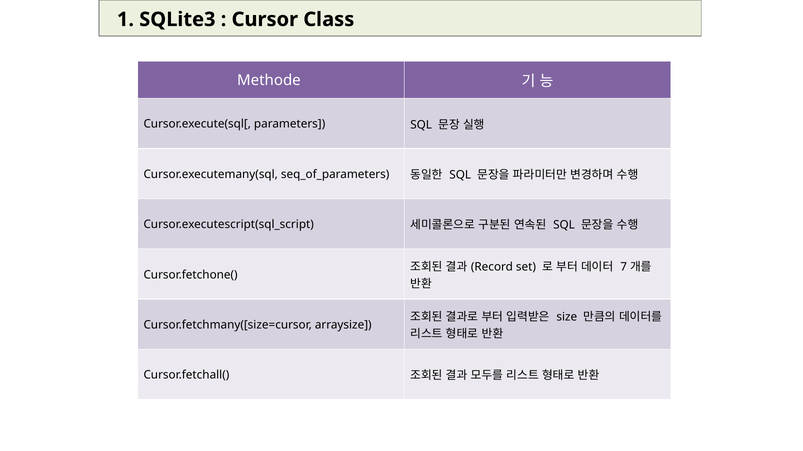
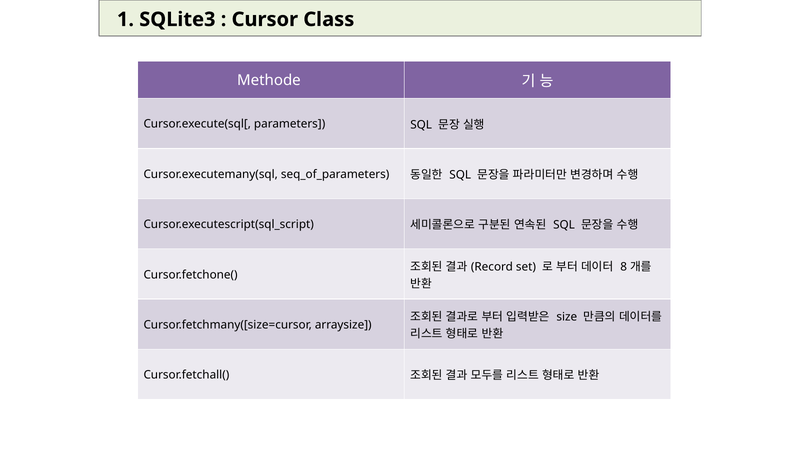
7: 7 -> 8 (624, 267)
